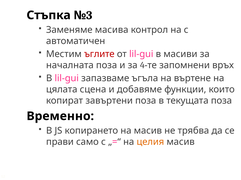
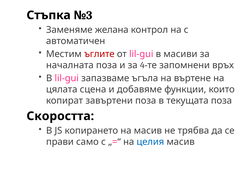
масива: масива -> желана (112, 30)
Временно: Временно -> Скоростта (60, 117)
целия colour: orange -> blue (150, 142)
